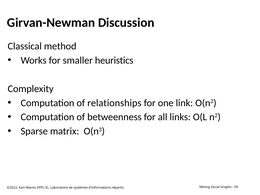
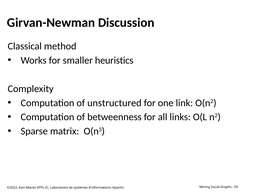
relationships: relationships -> unstructured (114, 103)
